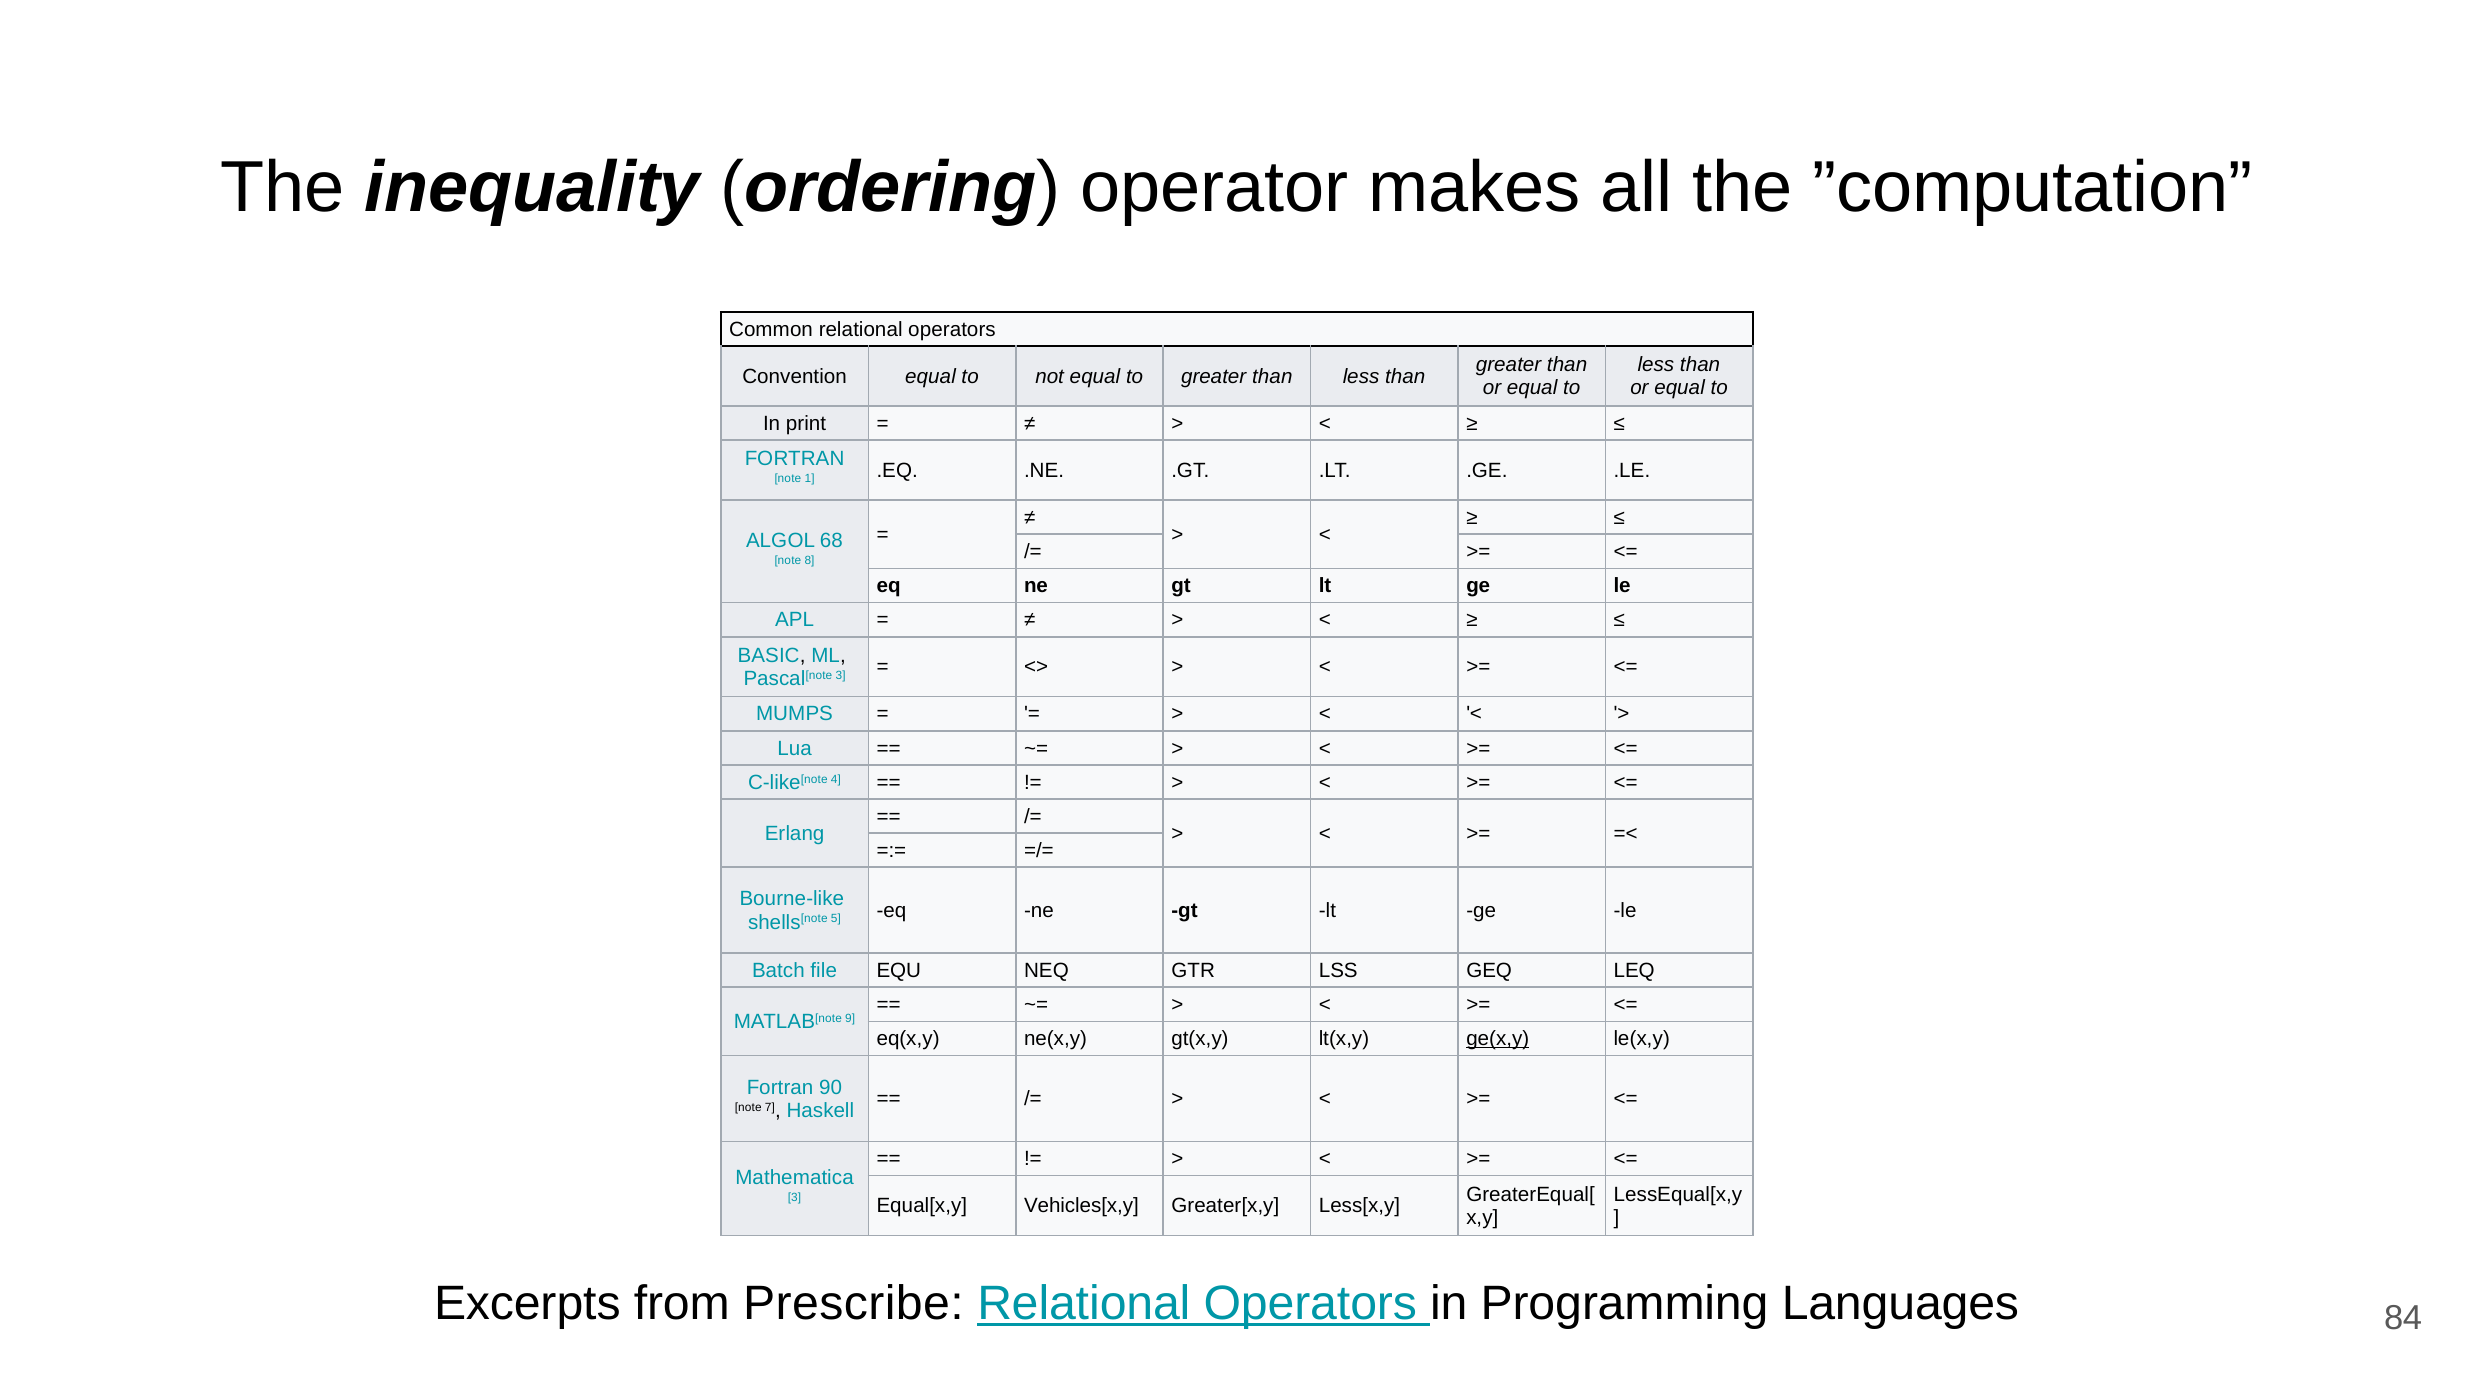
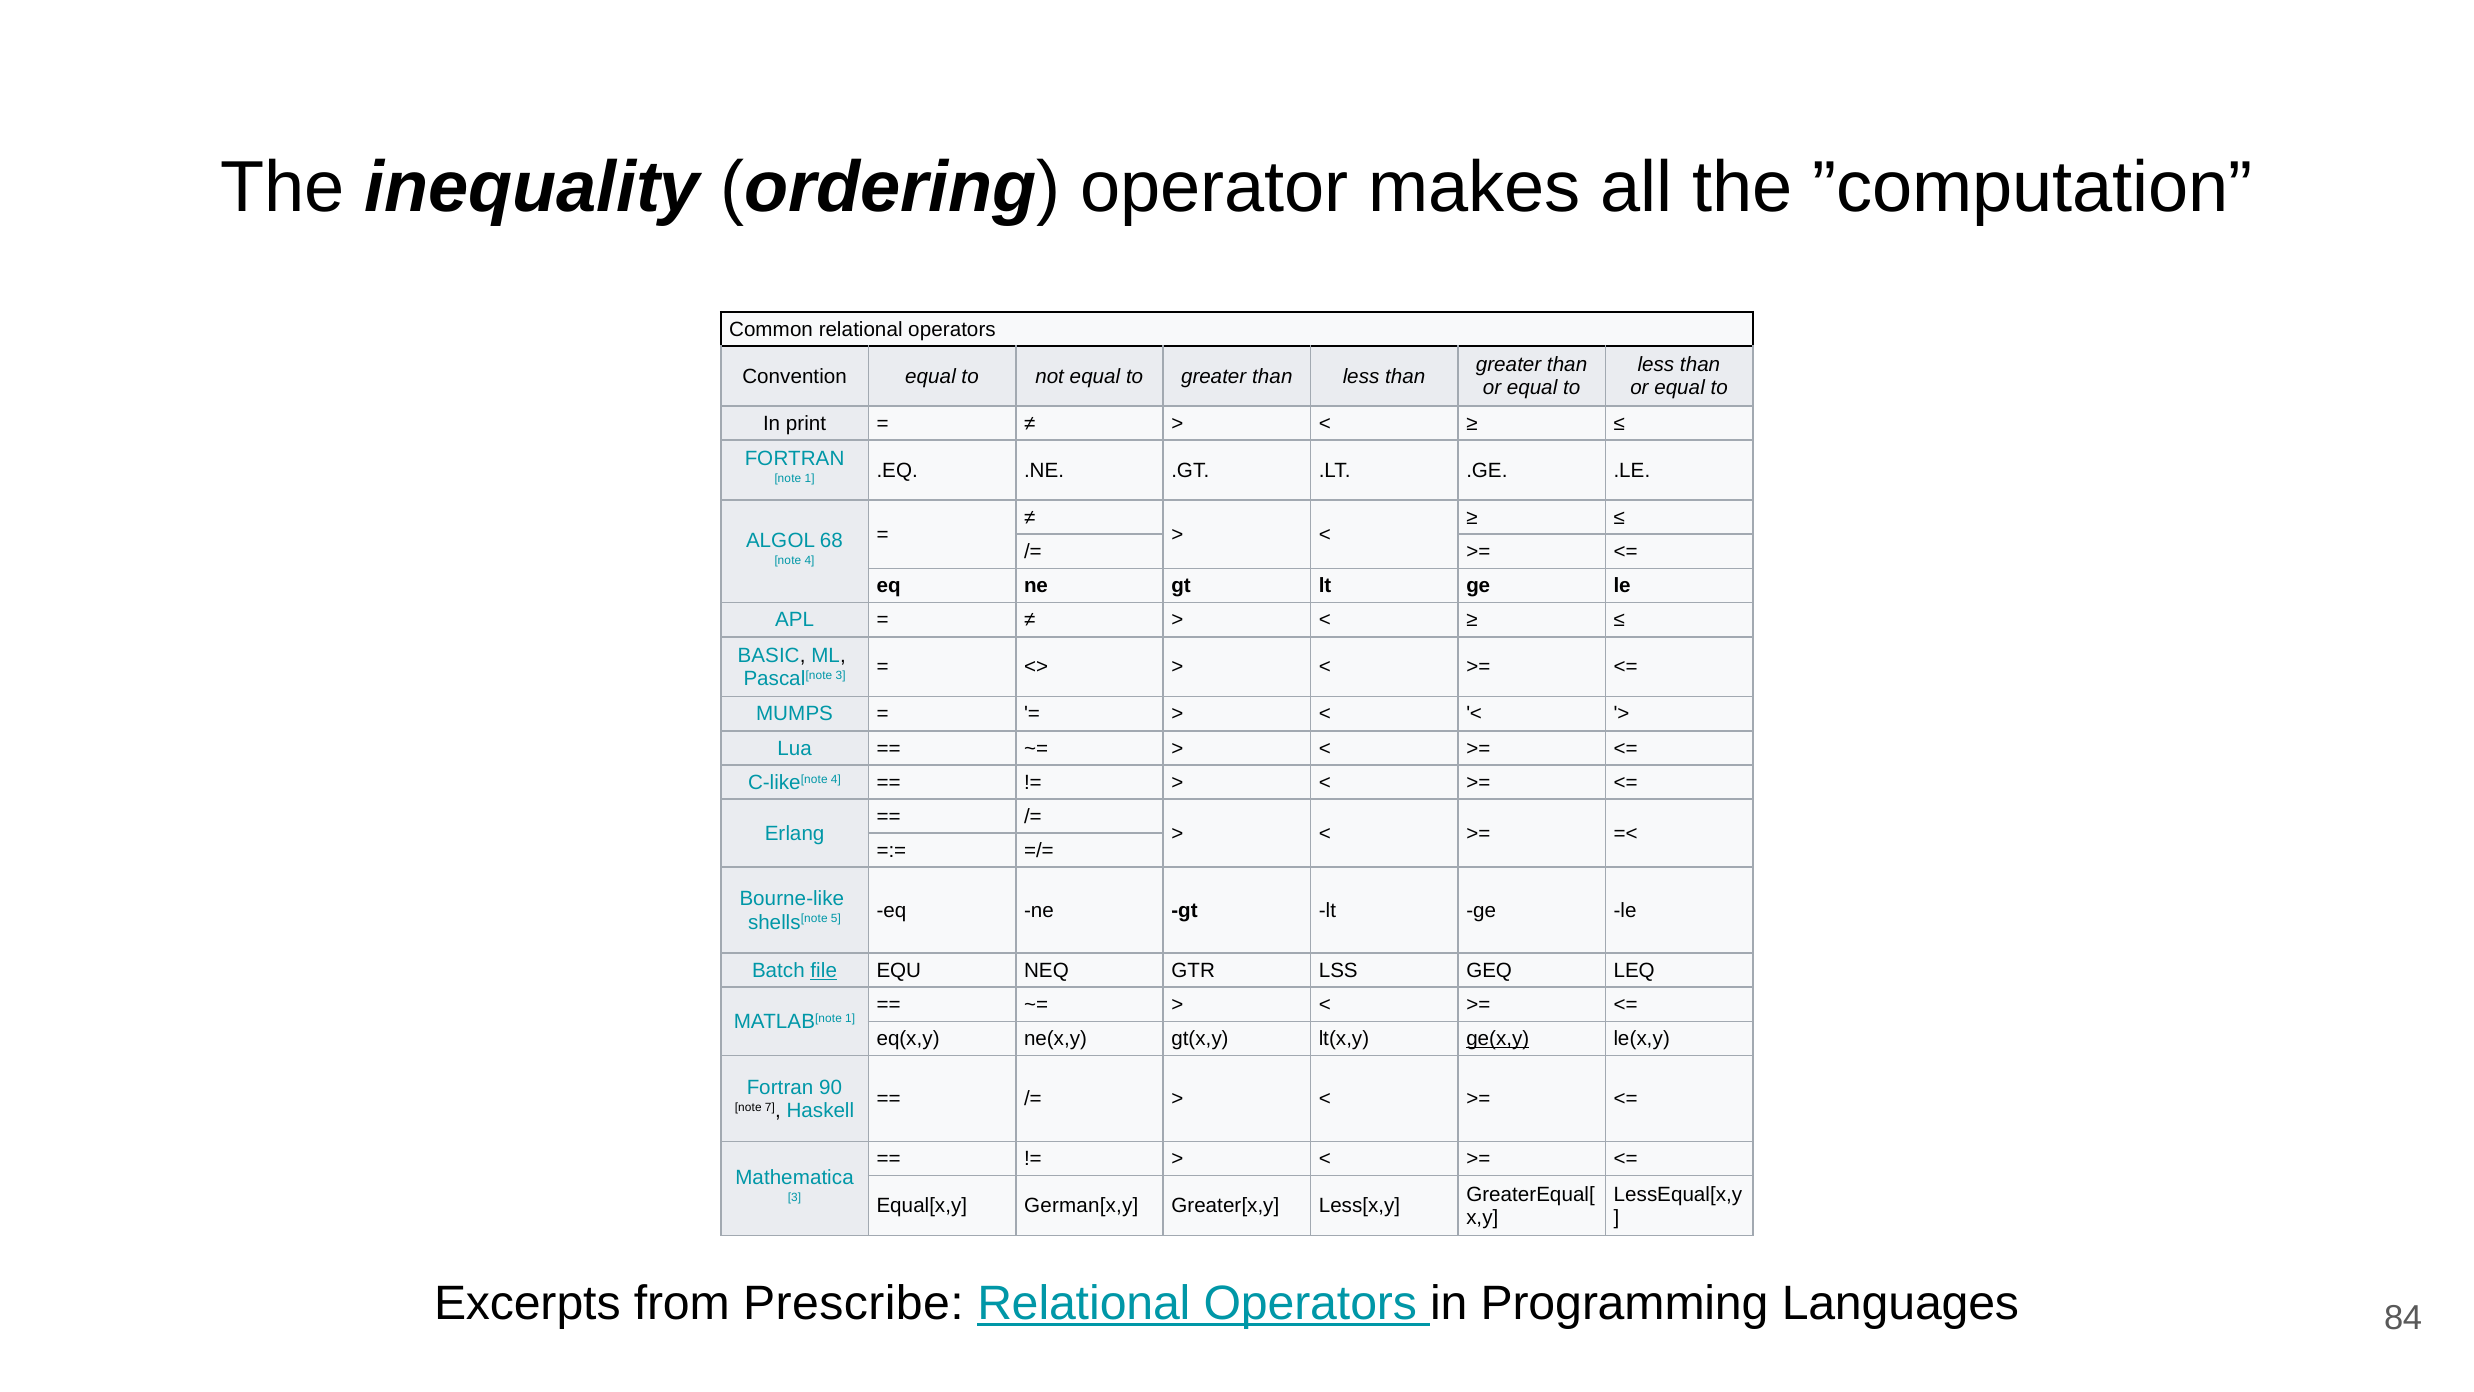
8: 8 -> 4 (810, 560)
file underline: none -> present (824, 970)
MATLAB[note 9: 9 -> 1 (850, 1018)
Vehicles[x,y: Vehicles[x,y -> German[x,y (1081, 1206)
